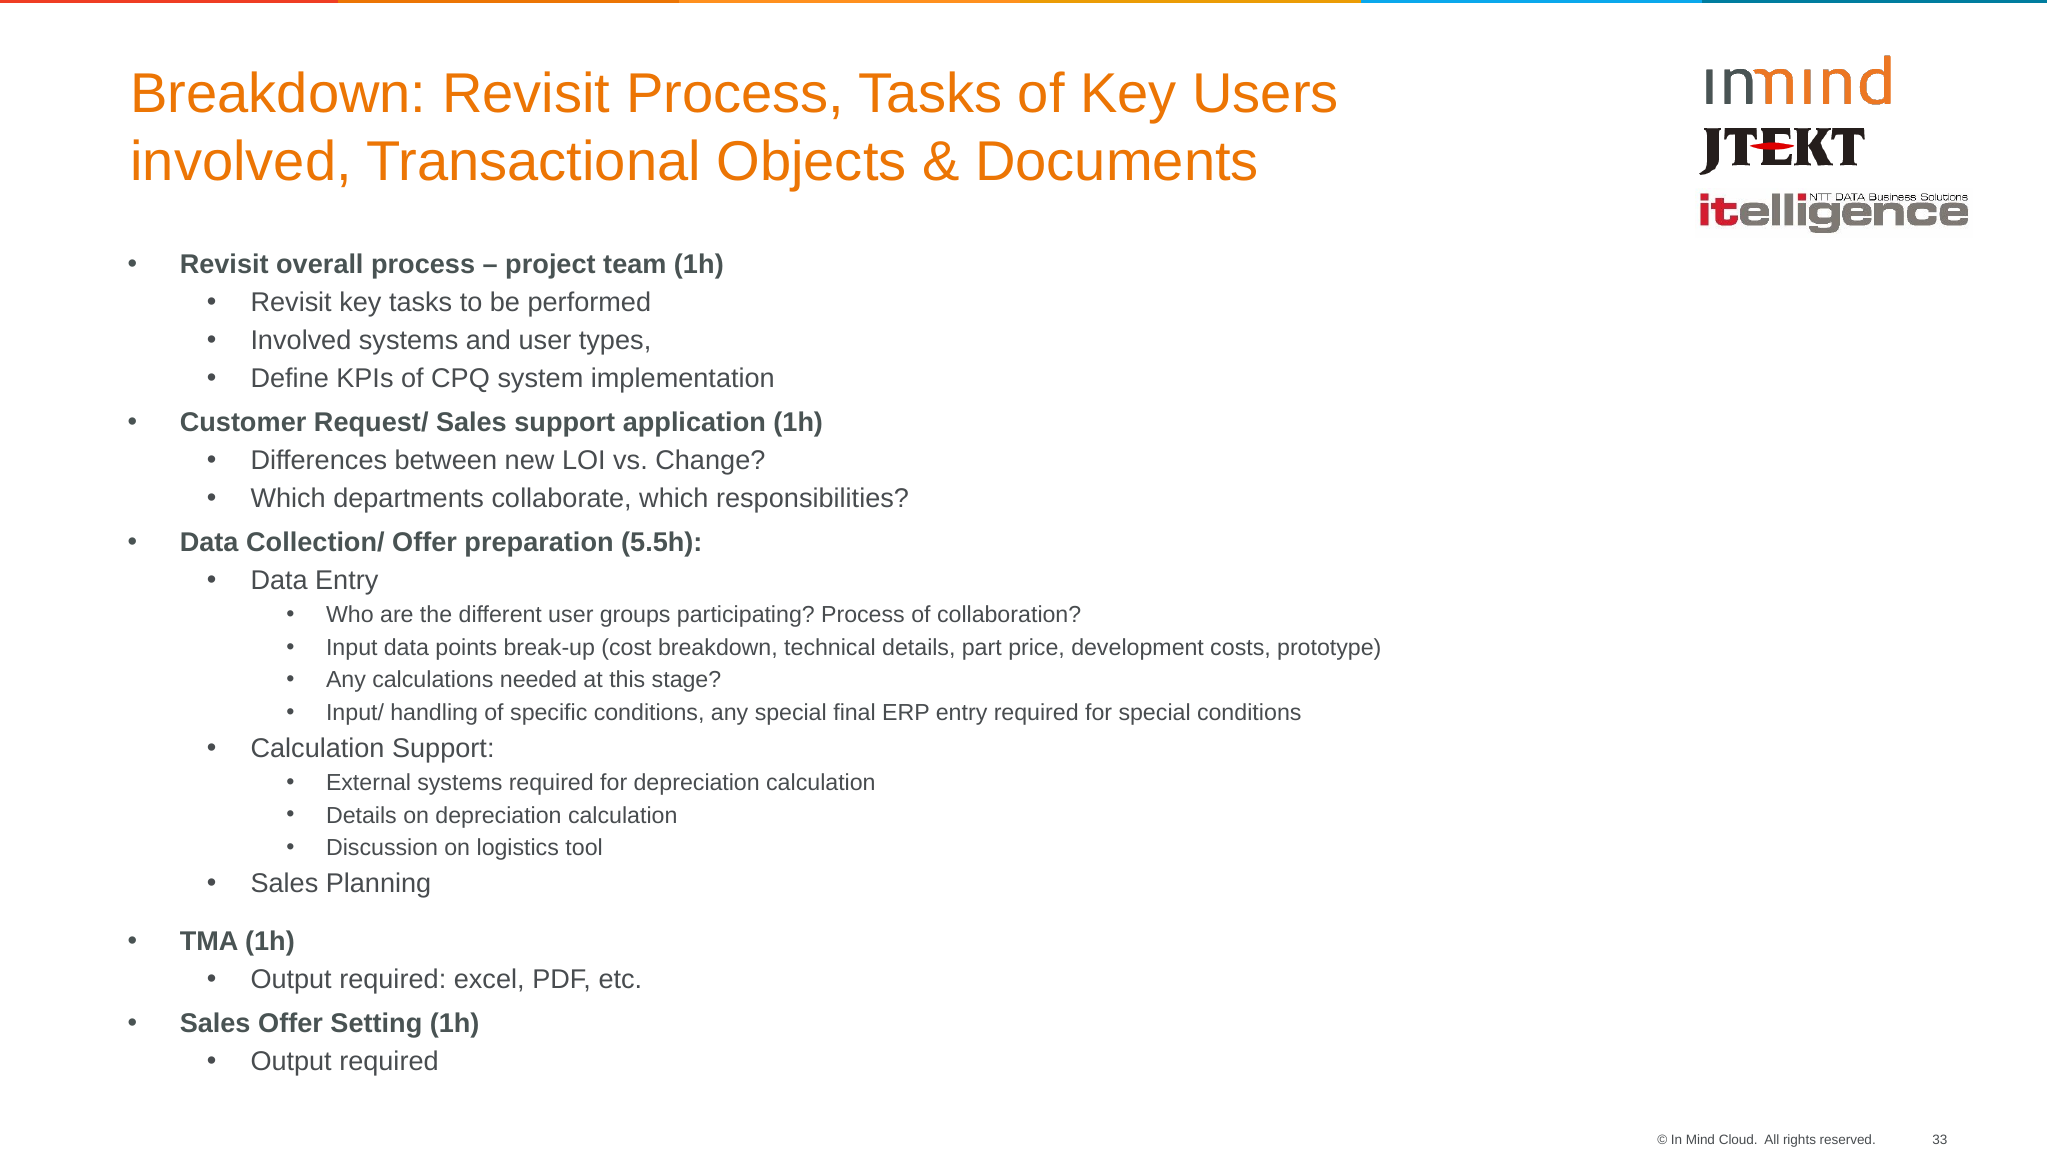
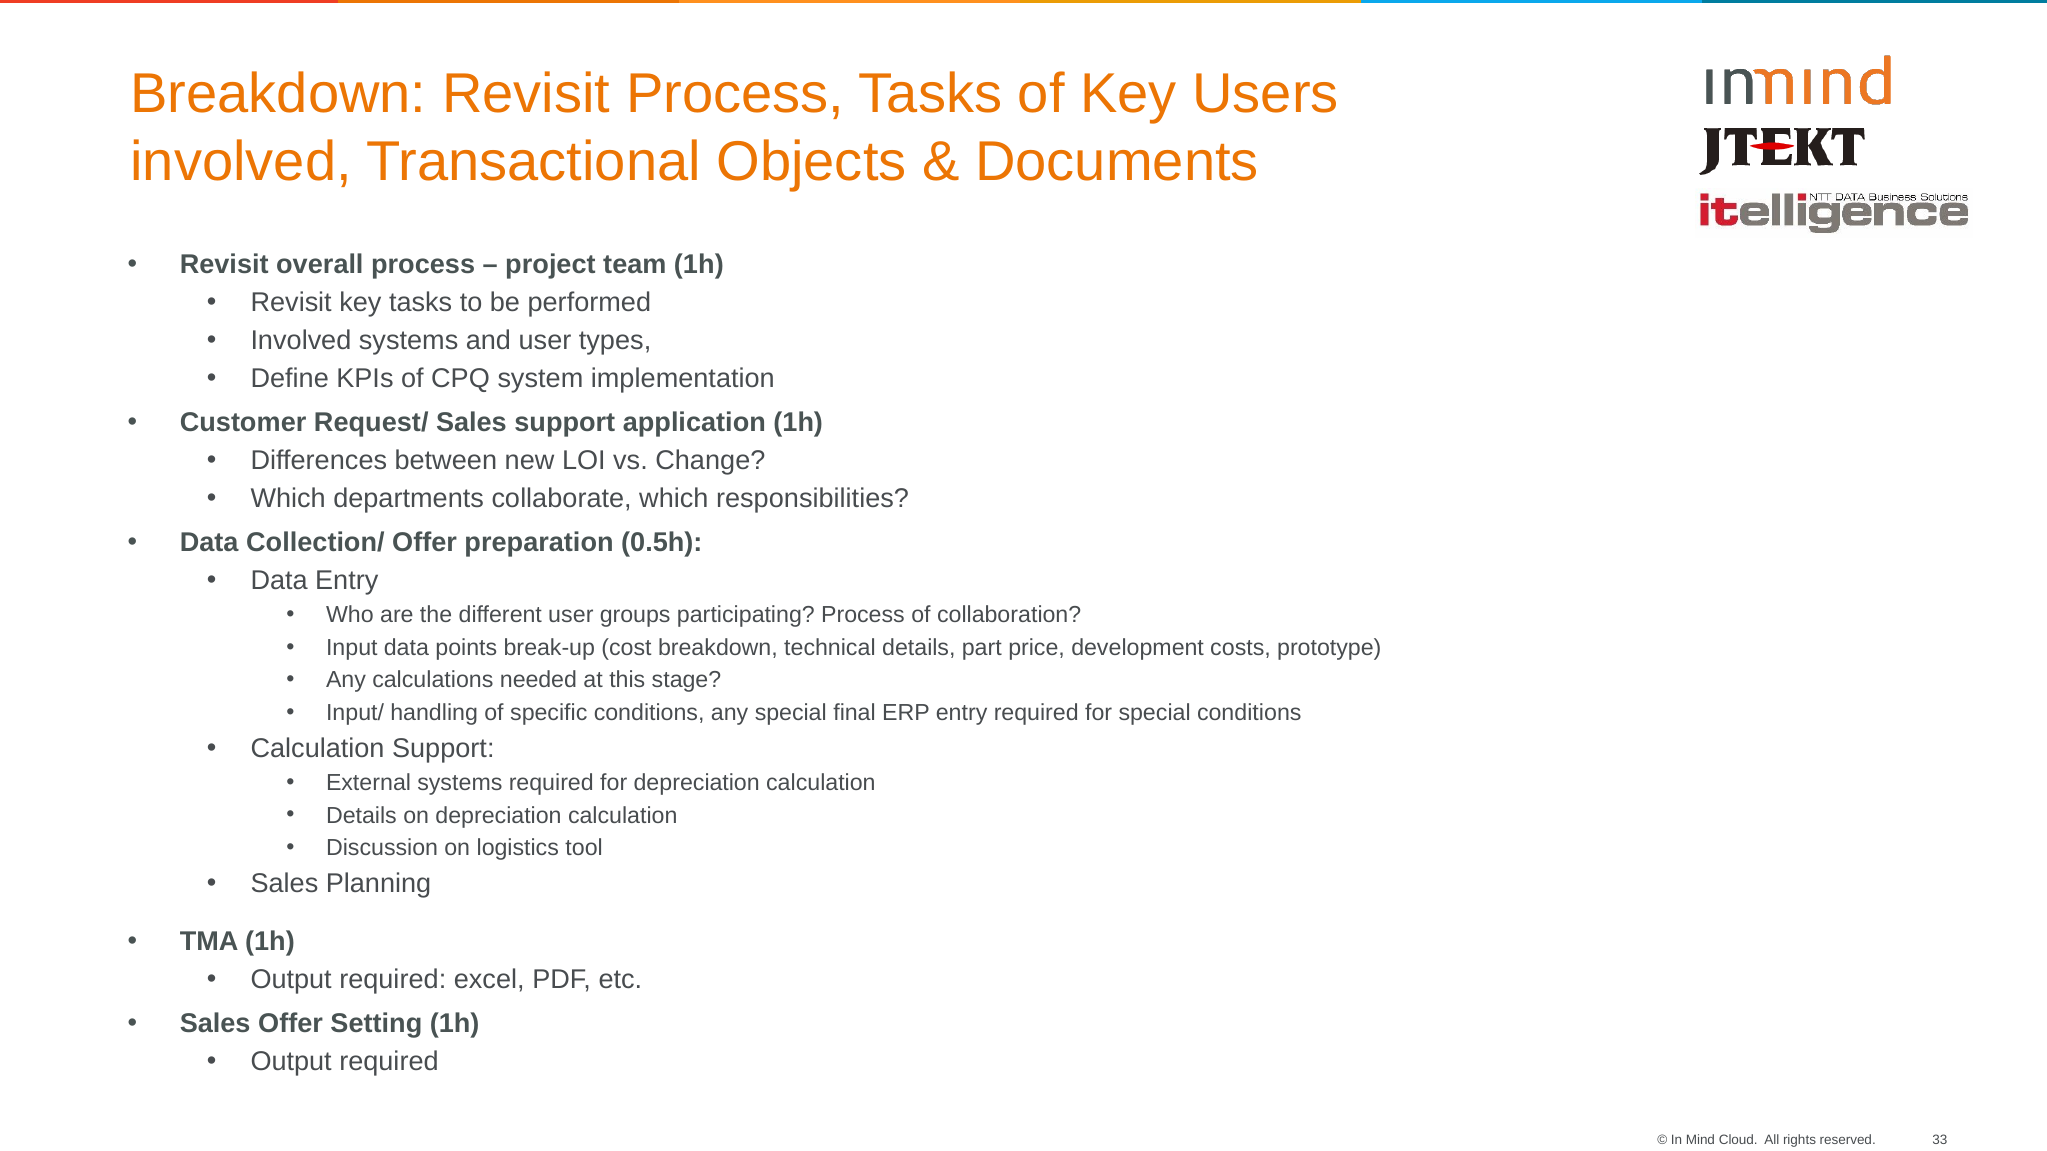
5.5h: 5.5h -> 0.5h (662, 543)
